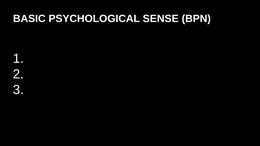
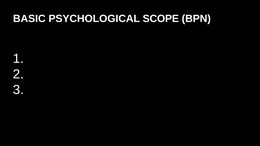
SENSE: SENSE -> SCOPE (161, 19)
